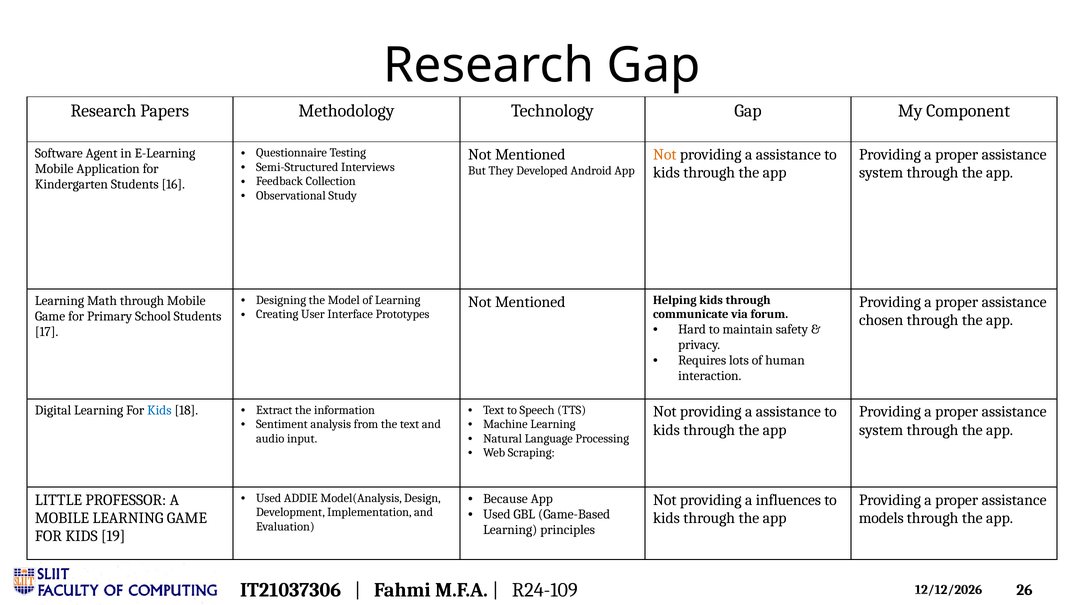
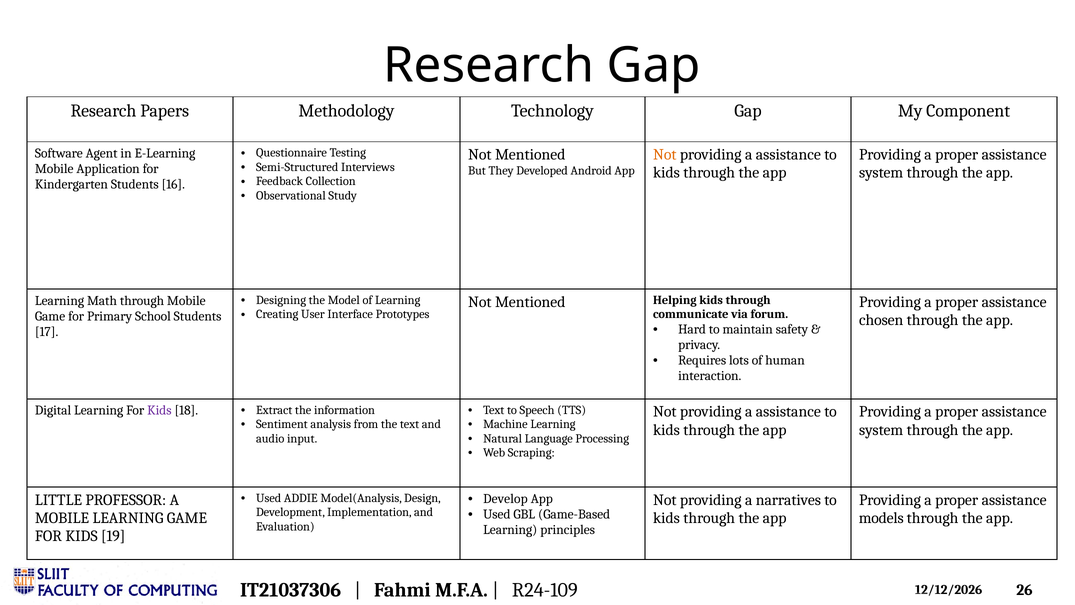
Kids colour: blue -> purple (159, 410)
Because: Because -> Develop (505, 498)
influences: influences -> narratives (788, 500)
